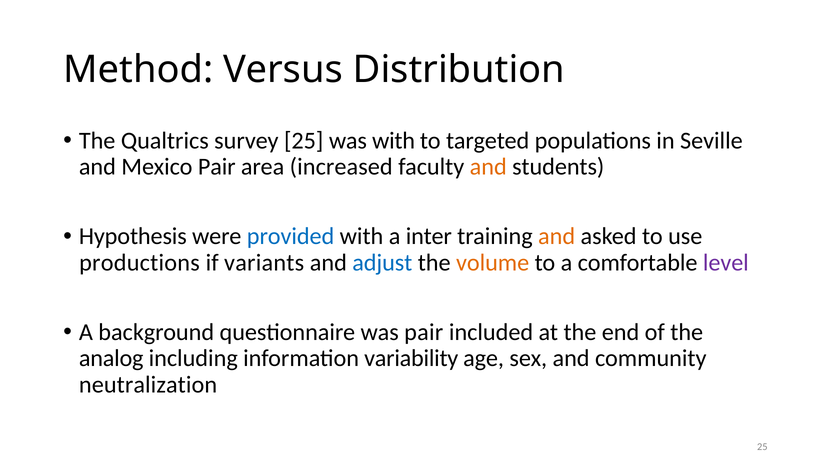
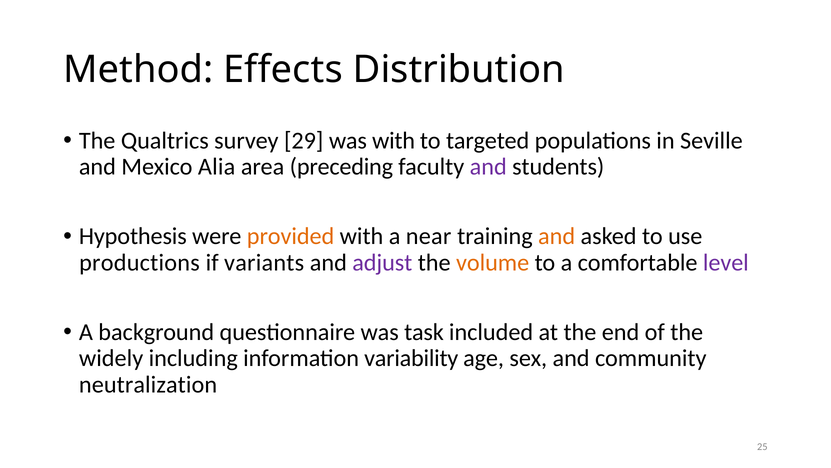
Versus: Versus -> Effects (283, 70)
survey 25: 25 -> 29 (304, 140)
Mexico Pair: Pair -> Alia (217, 167)
increased: increased -> preceding (341, 167)
and colour: orange -> purple (488, 167)
provided colour: blue -> orange (291, 236)
inter: inter -> near (429, 236)
adjust colour: blue -> purple (382, 262)
was pair: pair -> task (424, 332)
analog: analog -> widely (111, 358)
